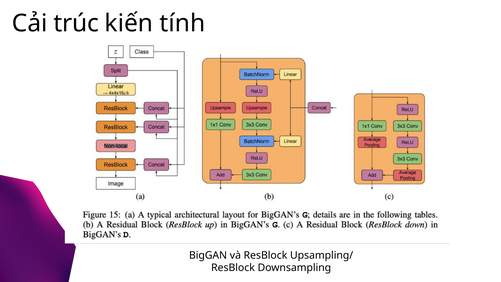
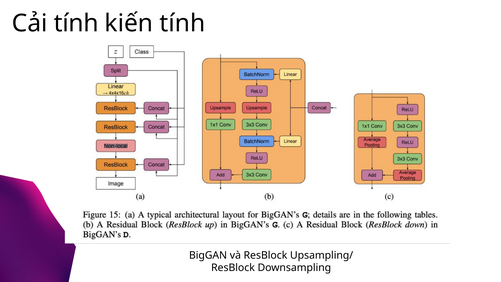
Cải trúc: trúc -> tính (76, 23)
